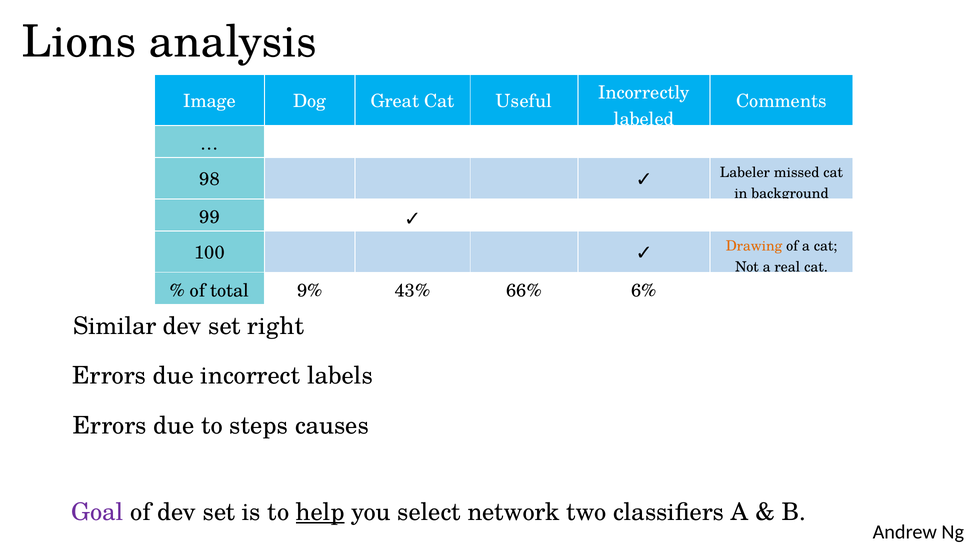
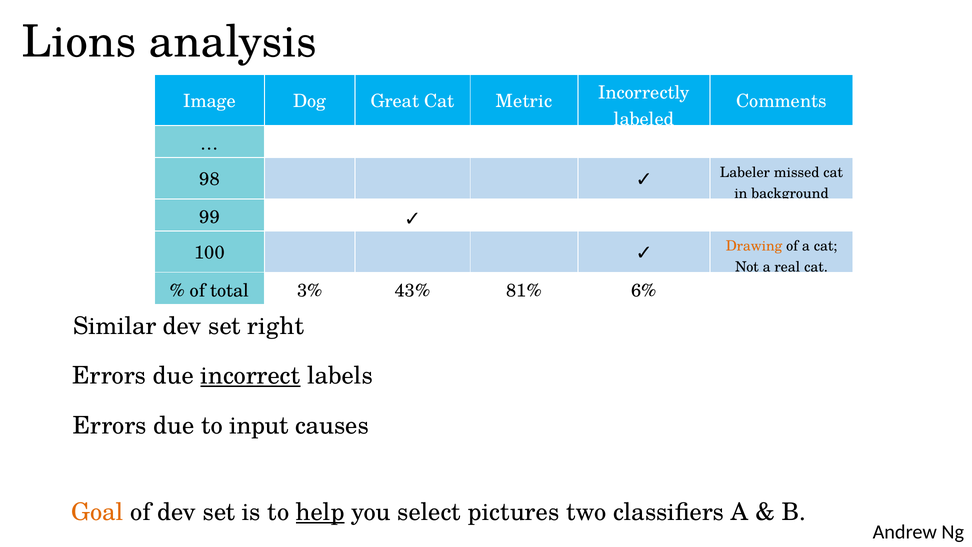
Useful: Useful -> Metric (524, 101)
9%: 9% -> 3% (310, 290)
66%: 66% -> 81% (524, 290)
incorrect underline: none -> present (250, 376)
steps: steps -> input (259, 425)
Goal colour: purple -> orange (98, 512)
network: network -> pictures (514, 512)
